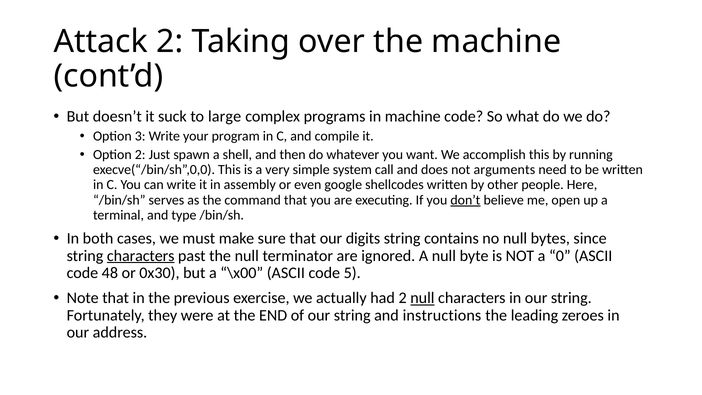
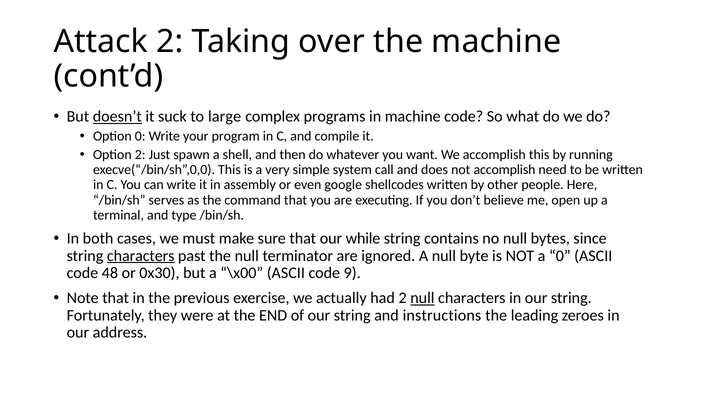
doesn’t underline: none -> present (117, 116)
Option 3: 3 -> 0 (140, 136)
not arguments: arguments -> accomplish (505, 170)
don’t underline: present -> none (465, 200)
digits: digits -> while (363, 238)
5: 5 -> 9 (352, 273)
